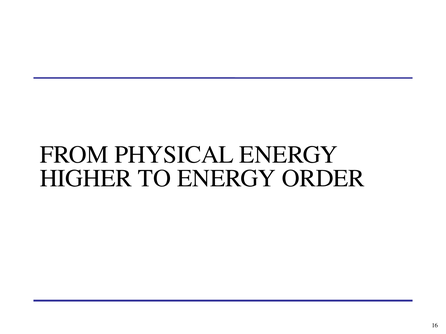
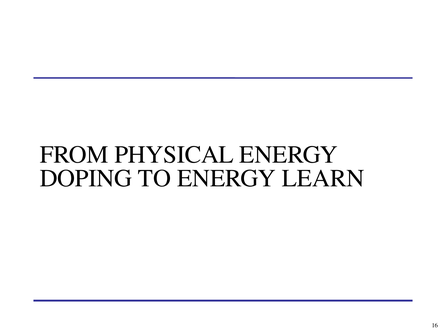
HIGHER: HIGHER -> DOPING (86, 179)
ORDER: ORDER -> LEARN (323, 179)
